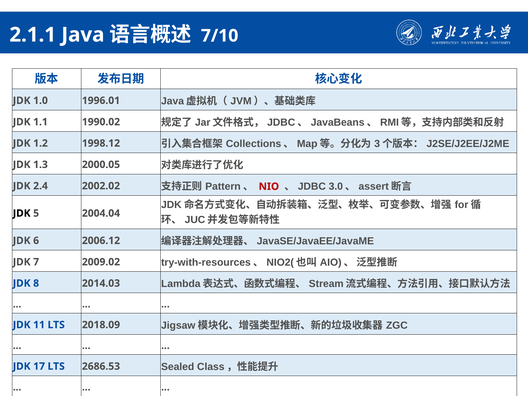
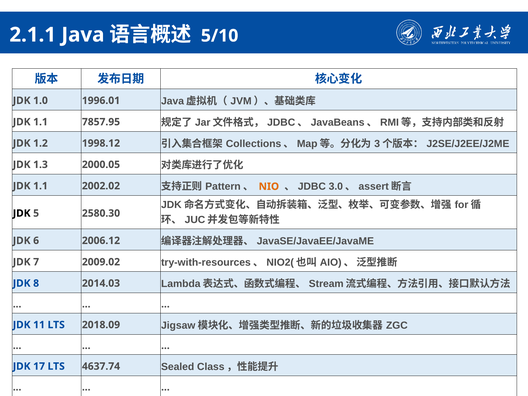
7/10: 7/10 -> 5/10 (220, 36)
1990.02: 1990.02 -> 7857.95 (101, 122)
2.4: 2.4 -> 1.1 (41, 186)
NIO colour: red -> orange (269, 187)
2004.04: 2004.04 -> 2580.30 (101, 213)
2686.53: 2686.53 -> 4637.74 (101, 366)
